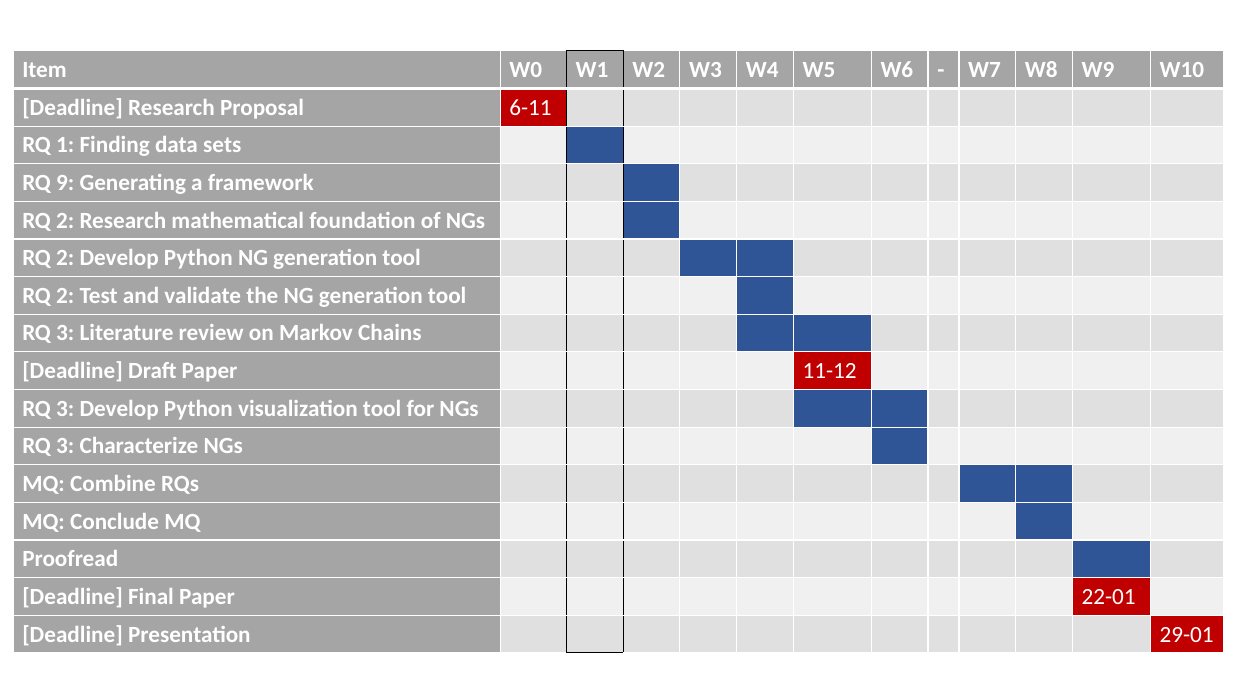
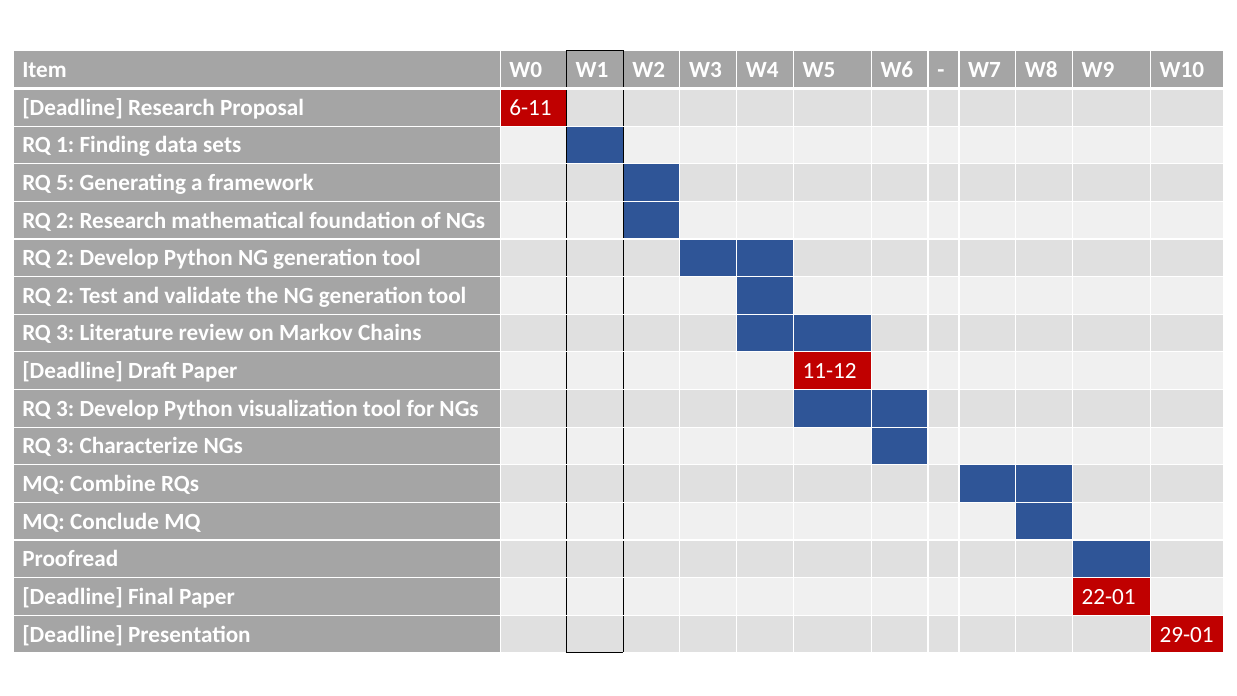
9: 9 -> 5 (65, 183)
